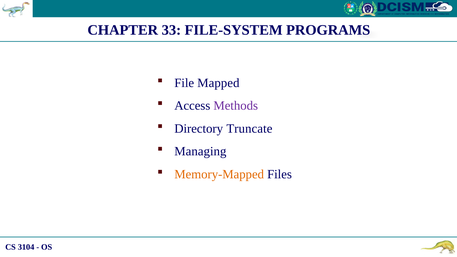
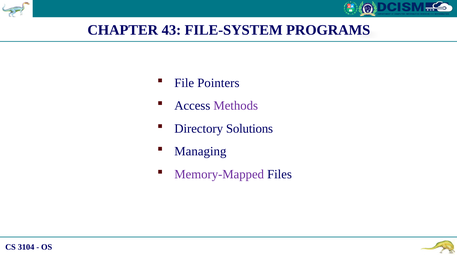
33: 33 -> 43 (171, 30)
Mapped: Mapped -> Pointers (218, 83)
Truncate: Truncate -> Solutions (250, 129)
Memory-Mapped colour: orange -> purple (219, 174)
